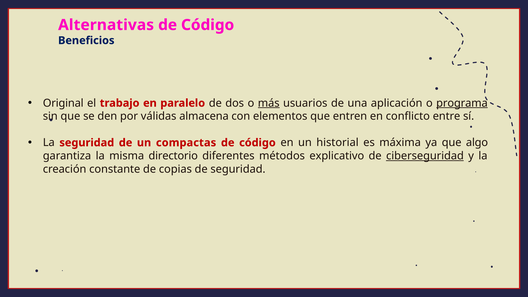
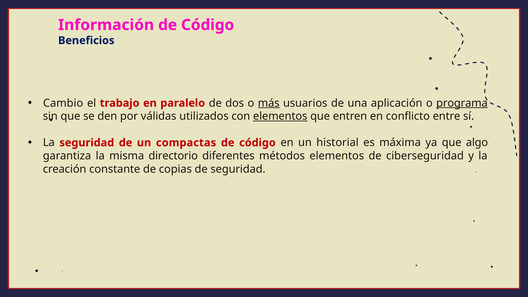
Alternativas: Alternativas -> Información (106, 25)
Original: Original -> Cambio (63, 103)
almacena: almacena -> utilizados (204, 116)
elementos underline: none -> present (280, 116)
métodos explicativo: explicativo -> elementos (337, 156)
ciberseguridad underline: present -> none (425, 156)
